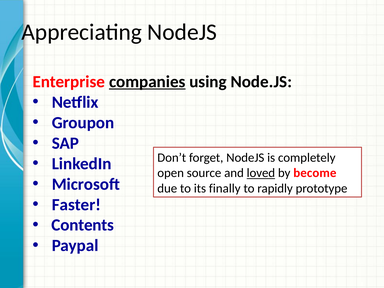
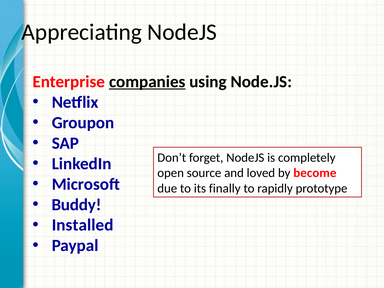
loved underline: present -> none (261, 173)
Faster: Faster -> Buddy (76, 205)
Contents: Contents -> Installed (83, 225)
